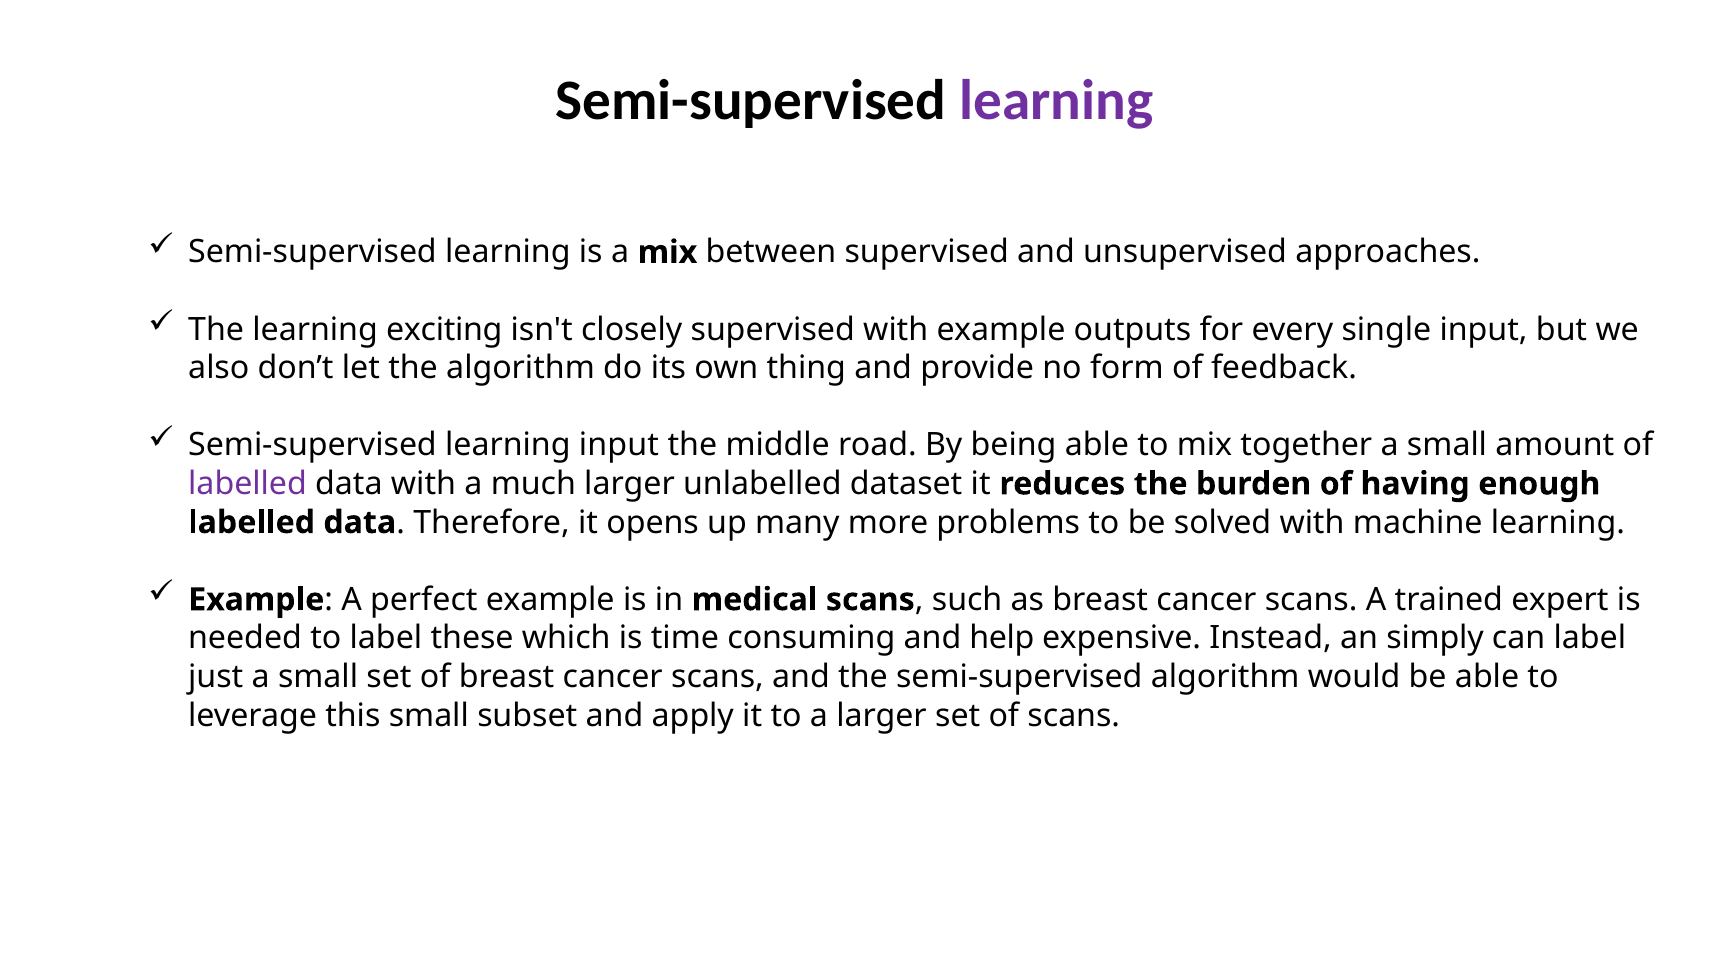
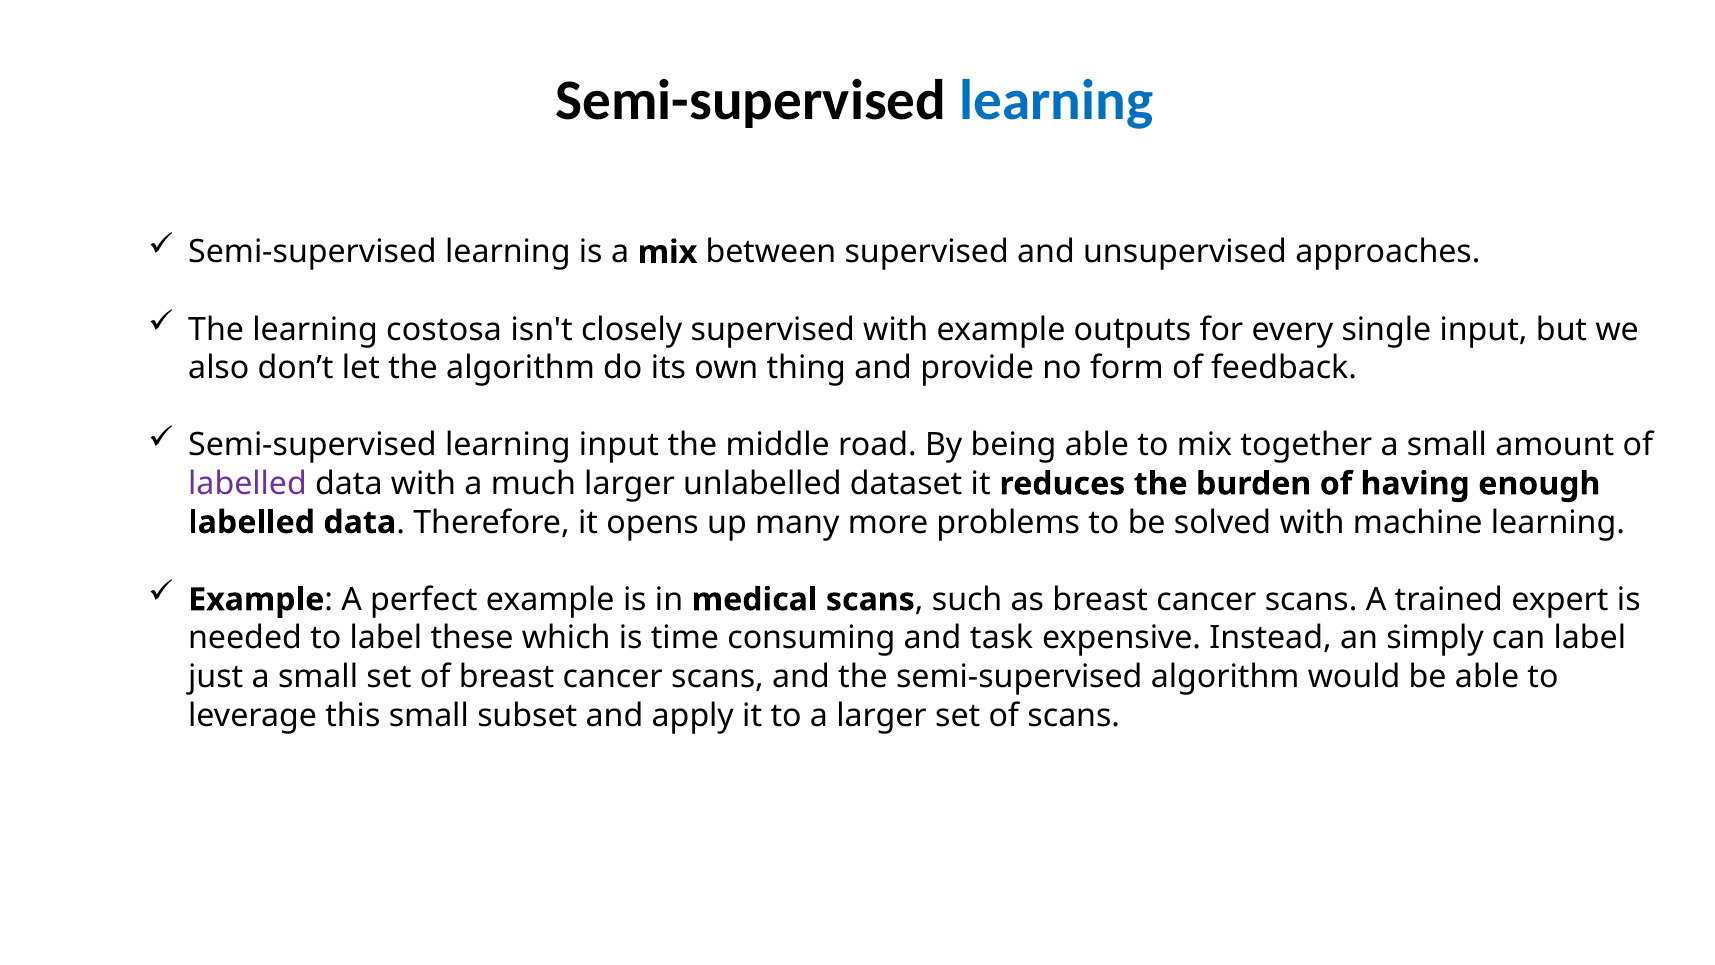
learning colour: purple -> blue (1056, 100)
exciting: exciting -> costosa (444, 329)
help: help -> task (1002, 638)
